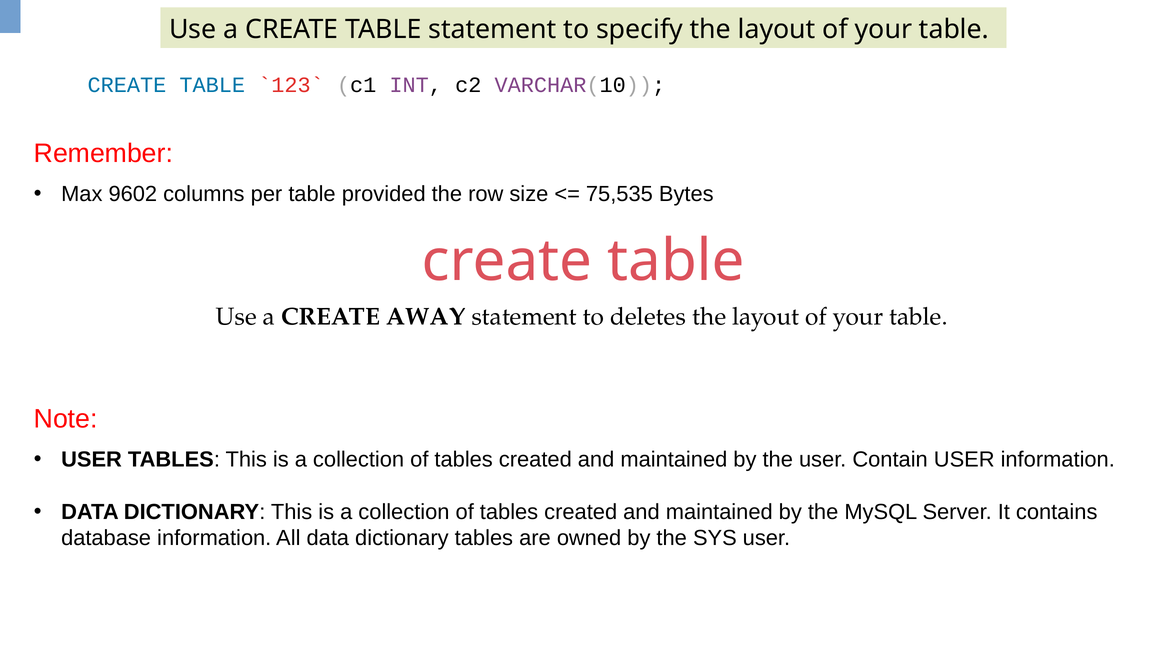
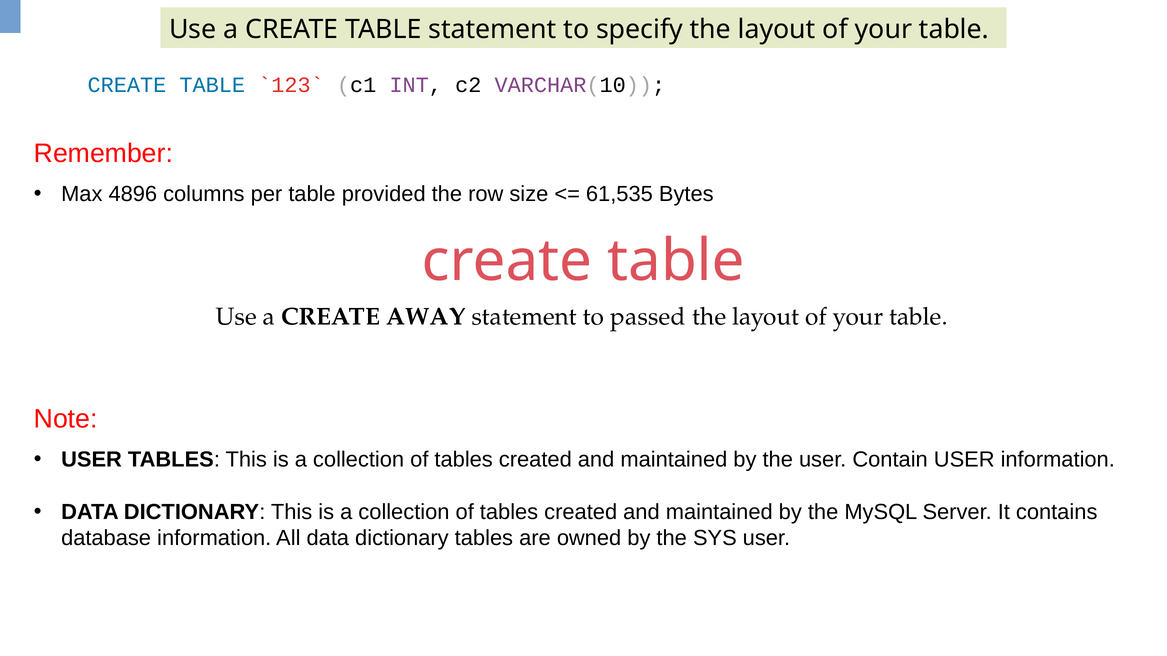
9602: 9602 -> 4896 (133, 194)
75,535: 75,535 -> 61,535 (619, 194)
deletes: deletes -> passed (648, 317)
